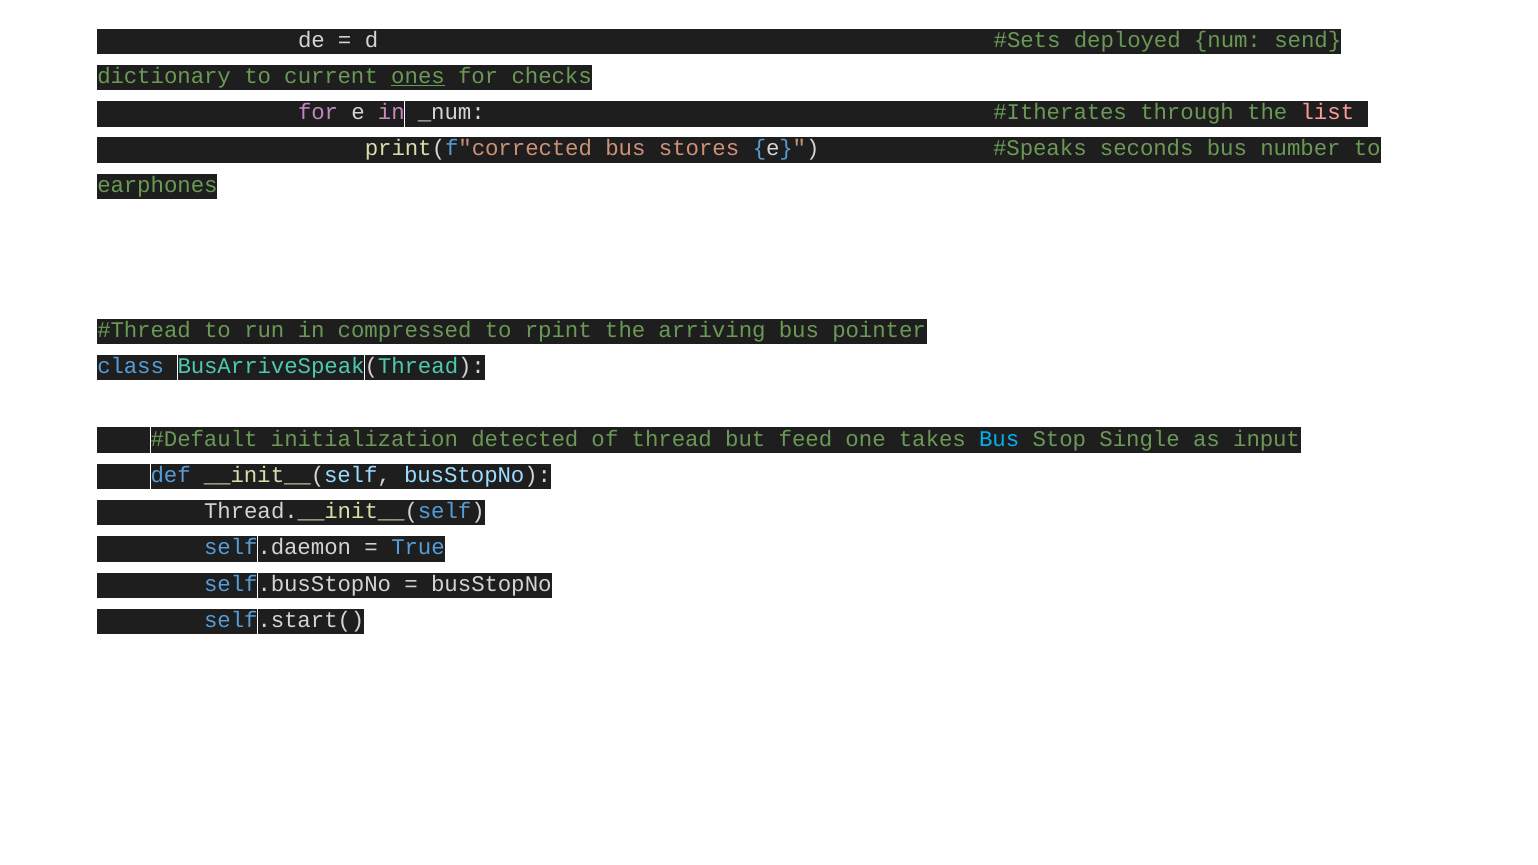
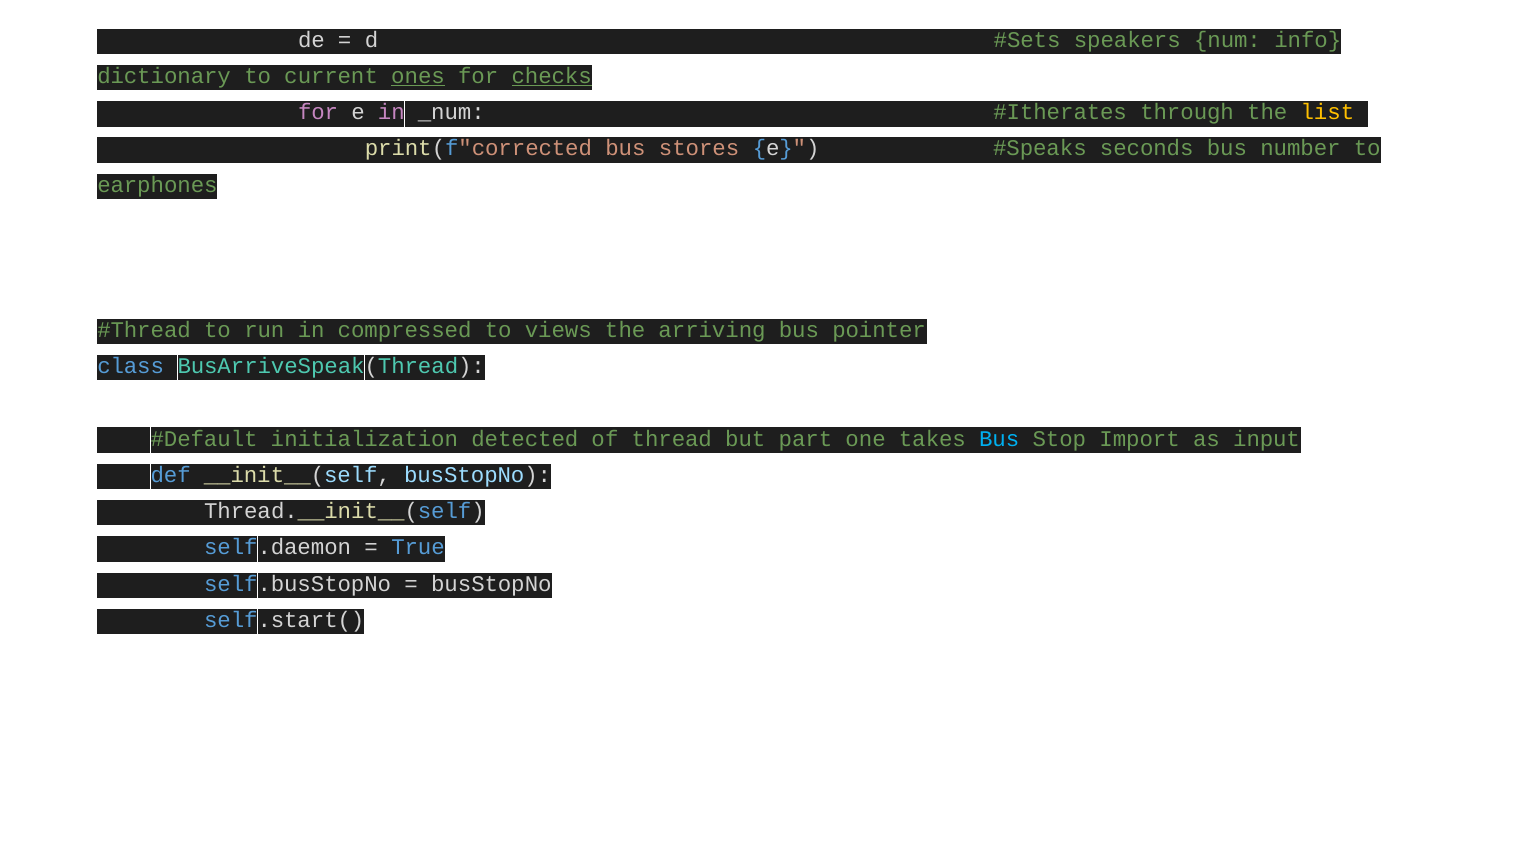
deployed: deployed -> speakers (1127, 40)
send: send -> info (1308, 40)
checks underline: none -> present (552, 76)
list colour: pink -> yellow (1327, 112)
rpint: rpint -> views (558, 330)
feed: feed -> part (805, 439)
Single: Single -> Import (1140, 439)
